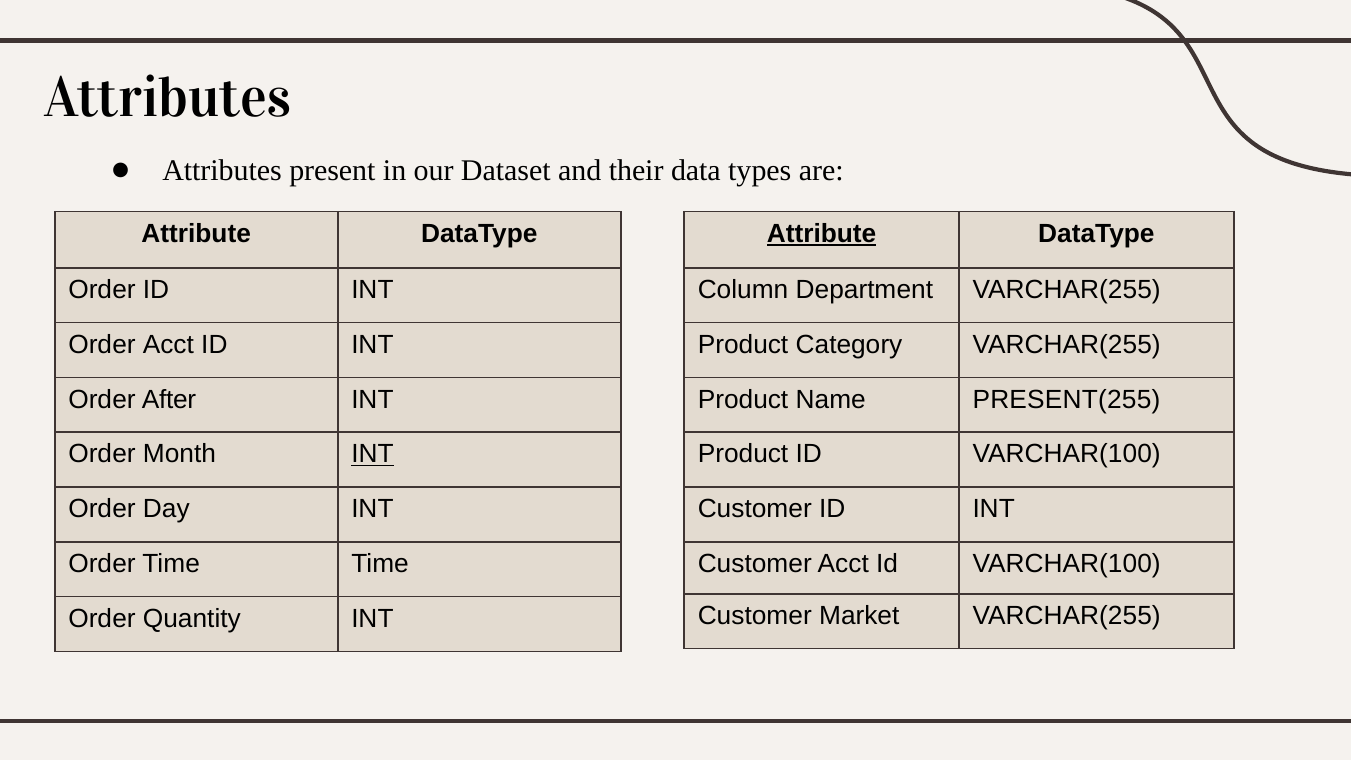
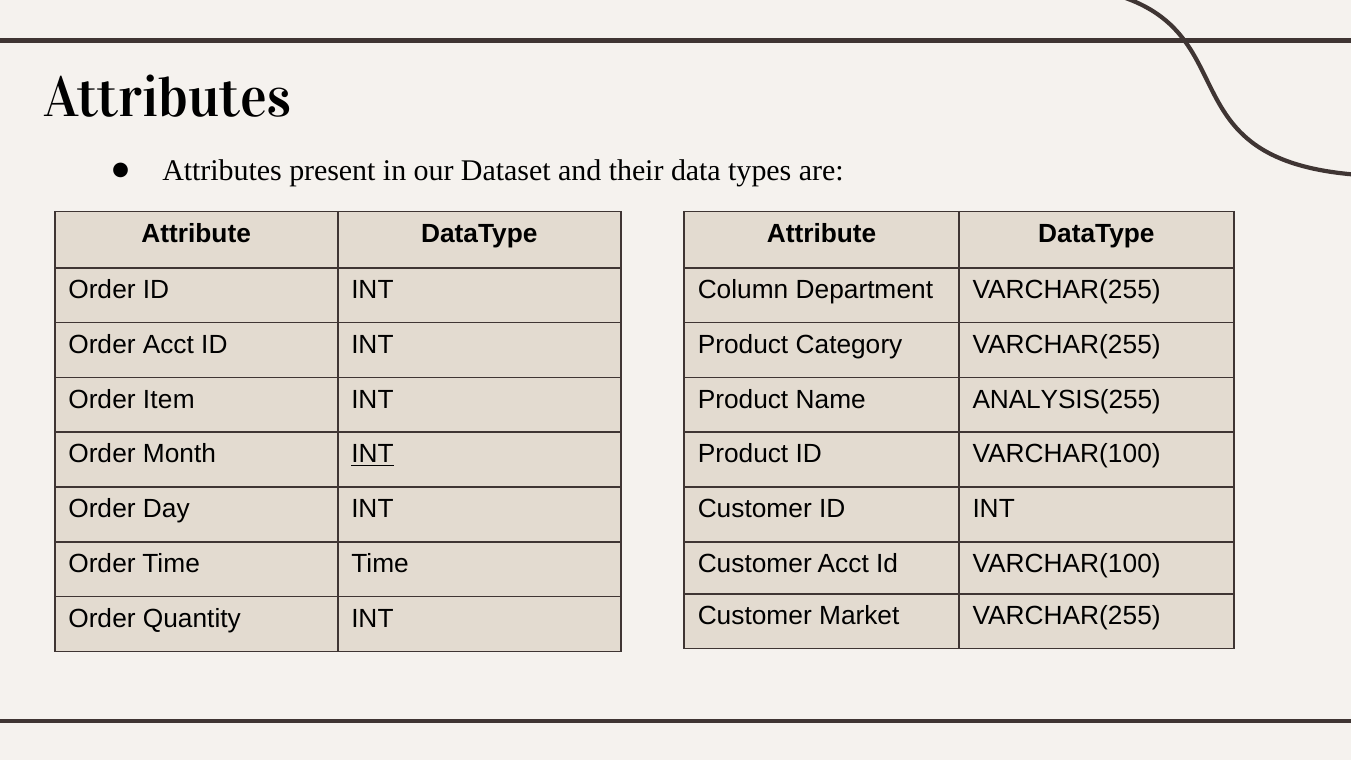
Attribute underline: present -> none (822, 234)
After: After -> Item (169, 399)
PRESENT(255: PRESENT(255 -> ANALYSIS(255 (1067, 399)
